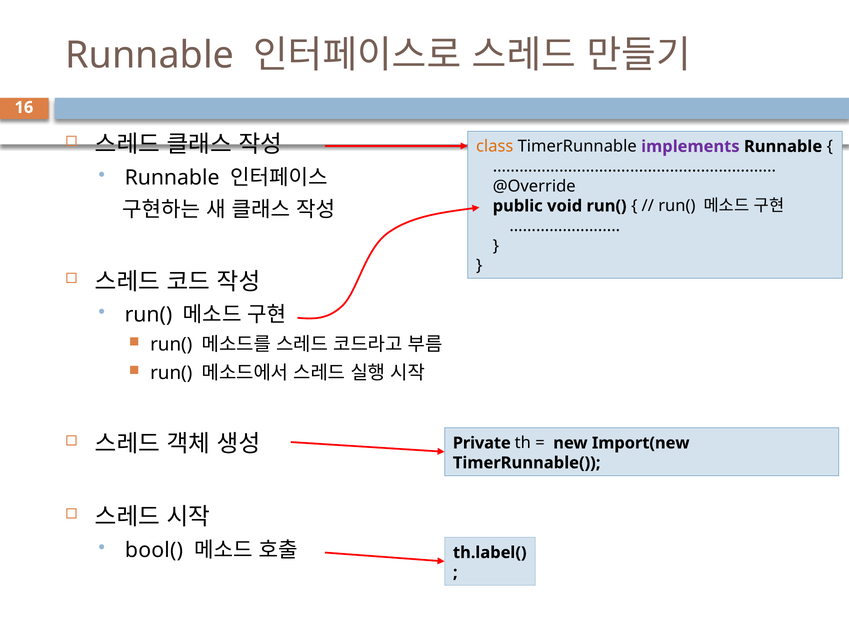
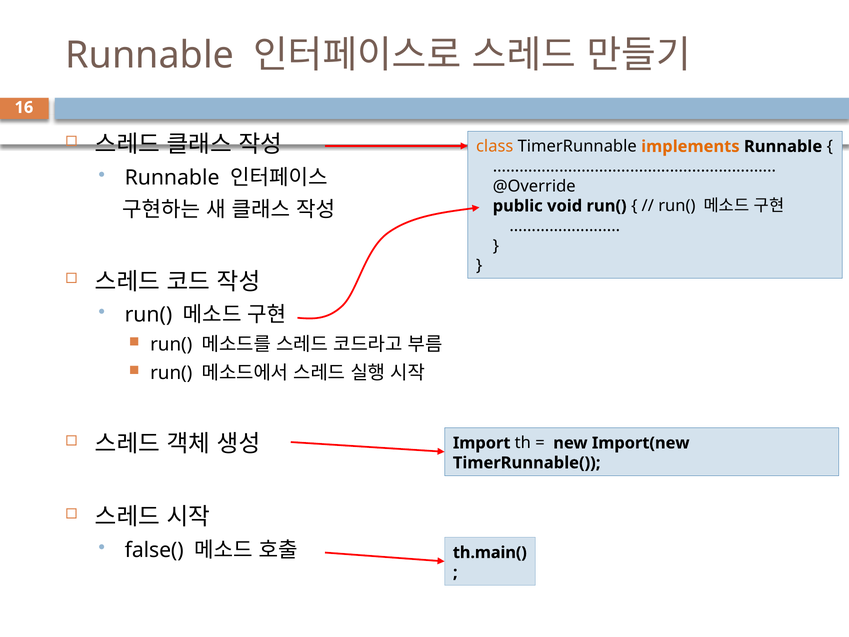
implements colour: purple -> orange (690, 146)
Private: Private -> Import (482, 443)
bool(: bool( -> false( (154, 550)
th.label(: th.label( -> th.main( (490, 552)
